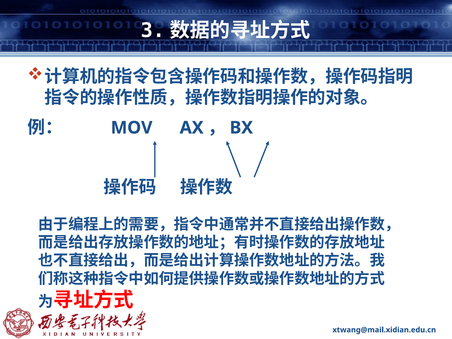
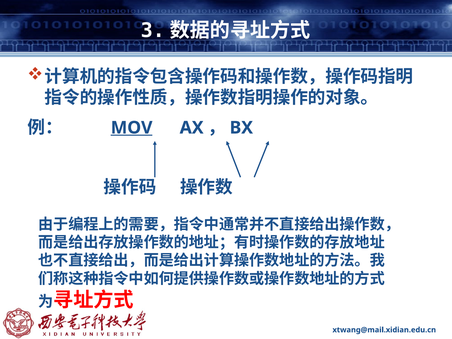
MOV underline: none -> present (132, 128)
